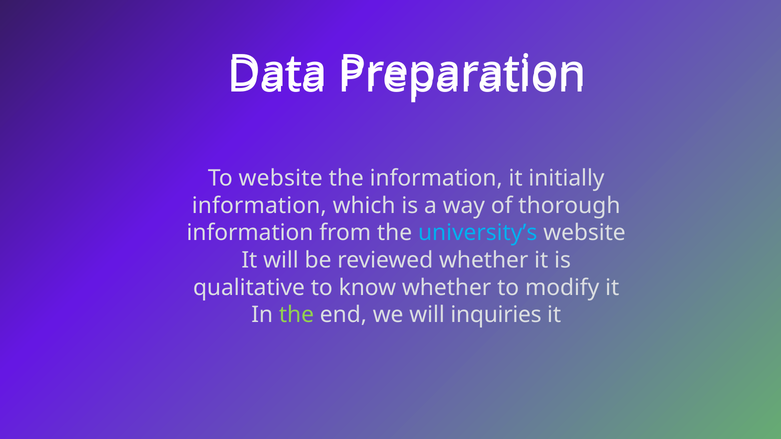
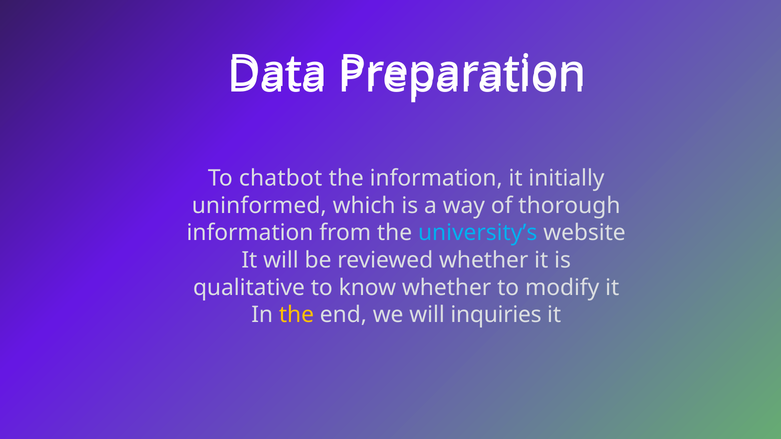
To website: website -> chatbot (281, 178)
information: information -> uninformed (259, 206)
the colour: light green -> yellow (296, 315)
